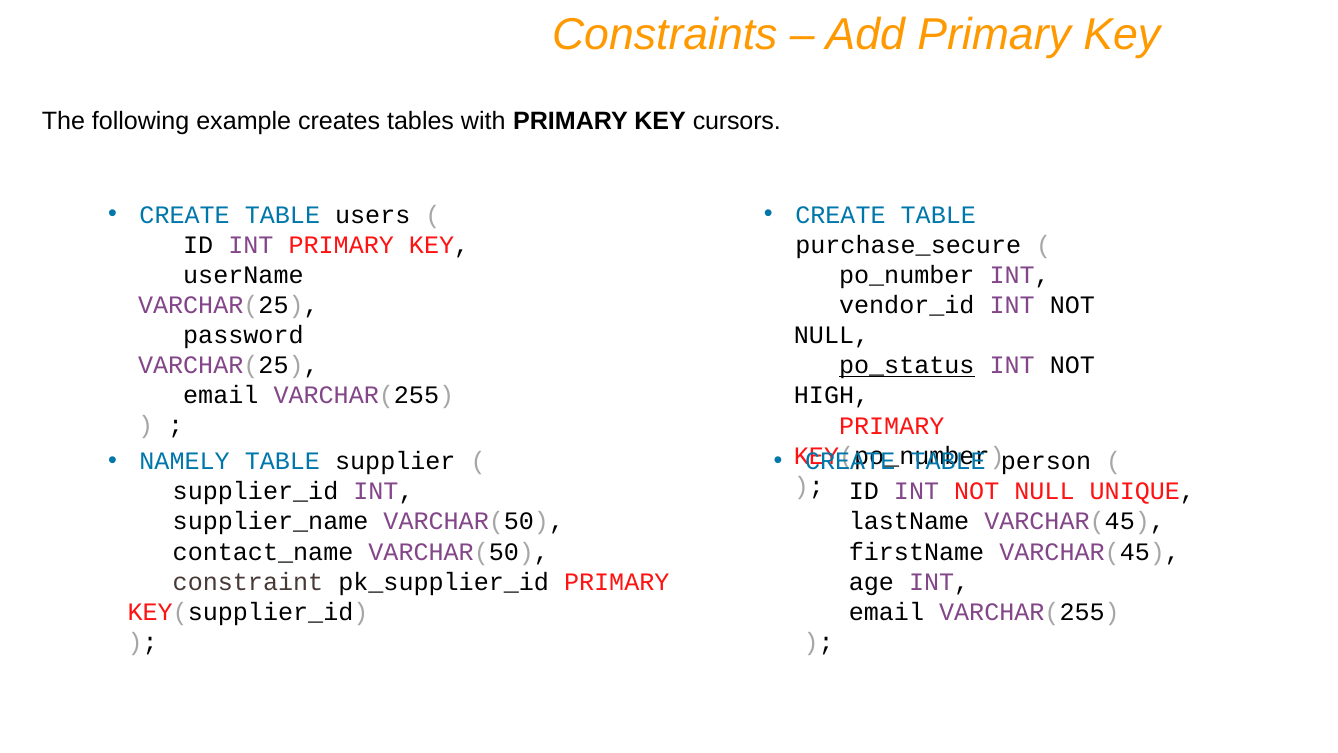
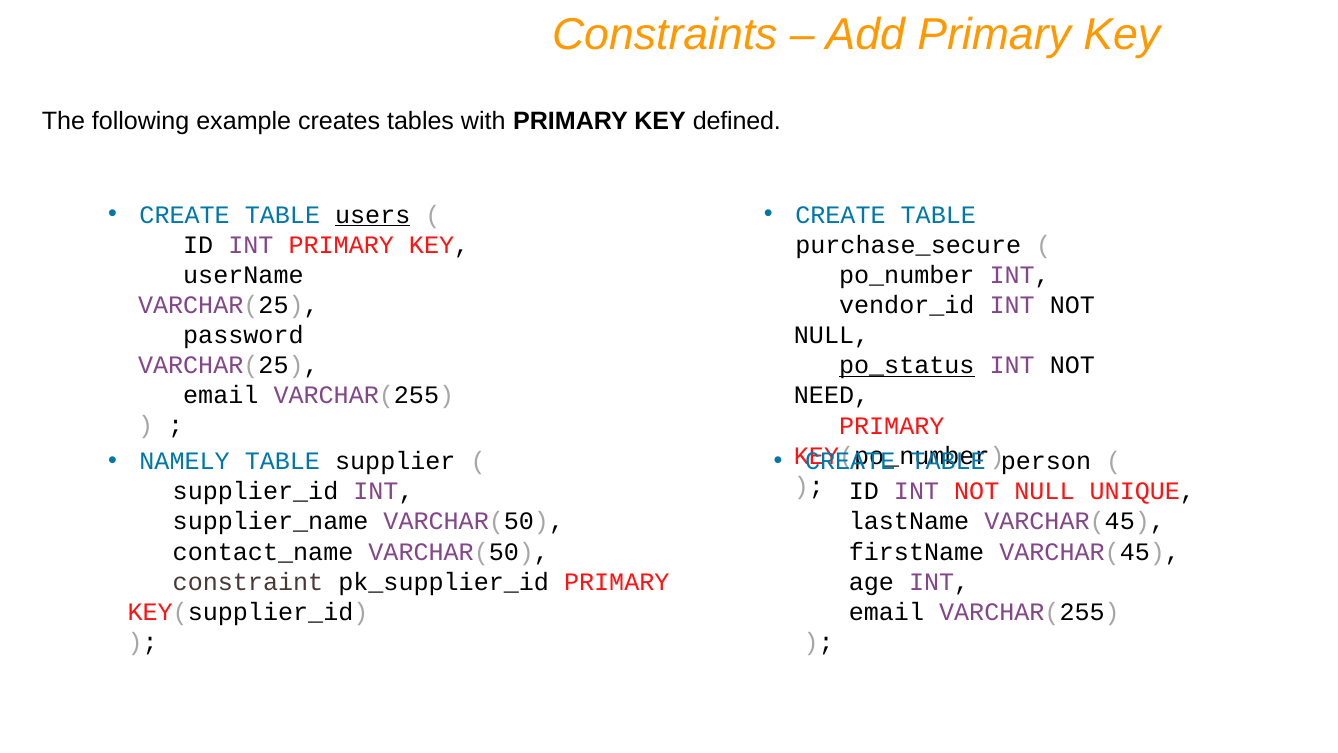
cursors: cursors -> defined (737, 121)
users underline: none -> present (373, 215)
HIGH: HIGH -> NEED (832, 395)
